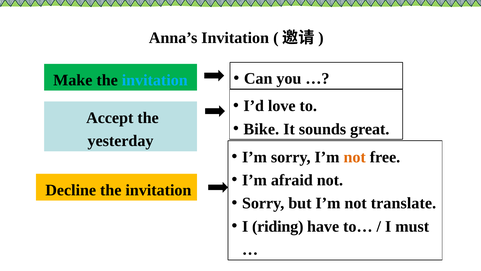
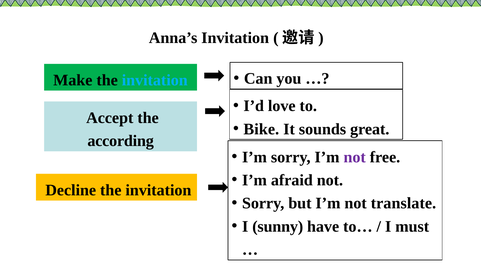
yesterday: yesterday -> according (121, 141)
not colour: orange -> purple (355, 157)
riding: riding -> sunny (278, 226)
